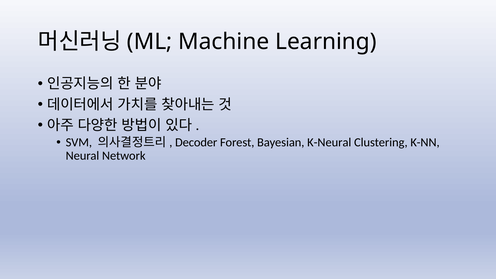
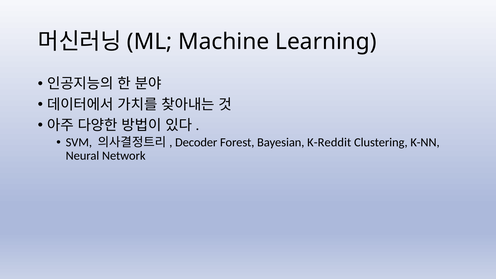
K-Neural: K-Neural -> K-Reddit (329, 142)
